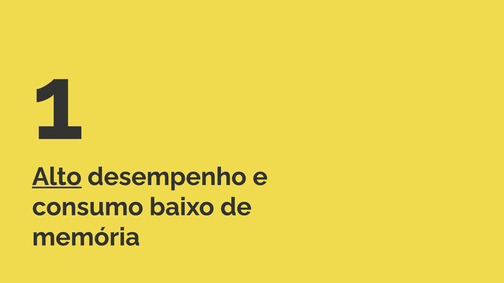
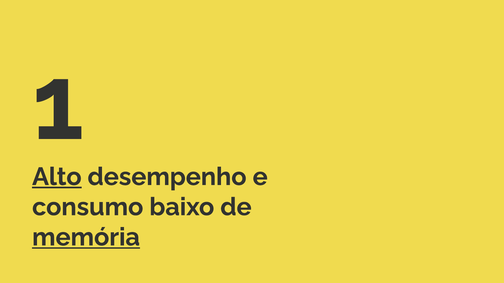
memória underline: none -> present (86, 238)
